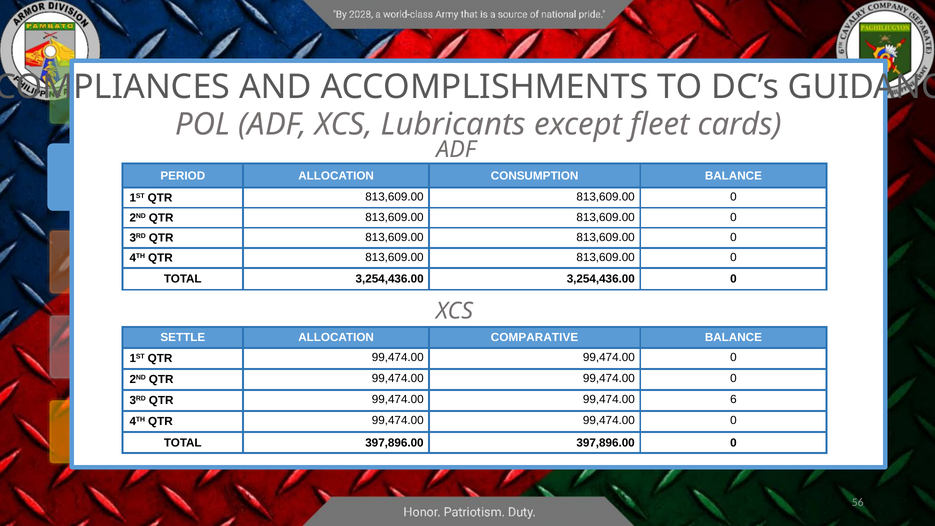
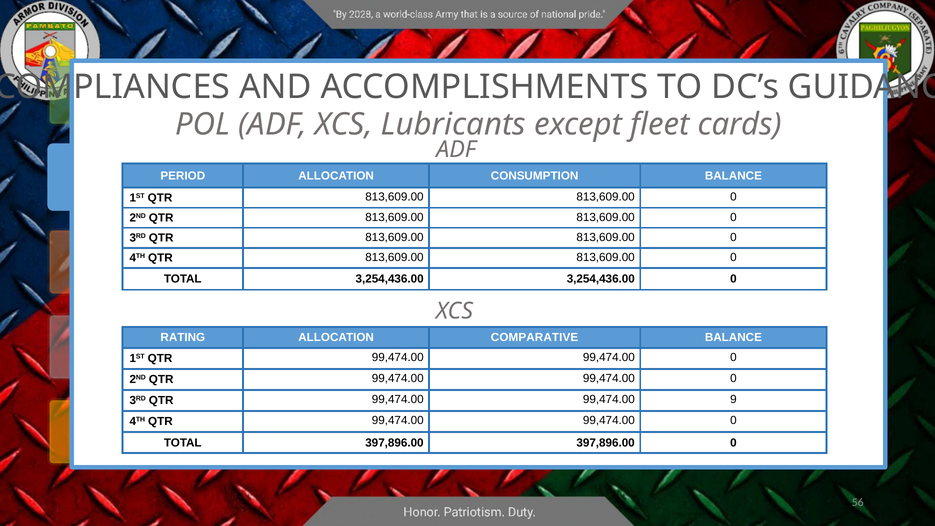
SETTLE: SETTLE -> RATING (183, 337)
6: 6 -> 9 (733, 399)
